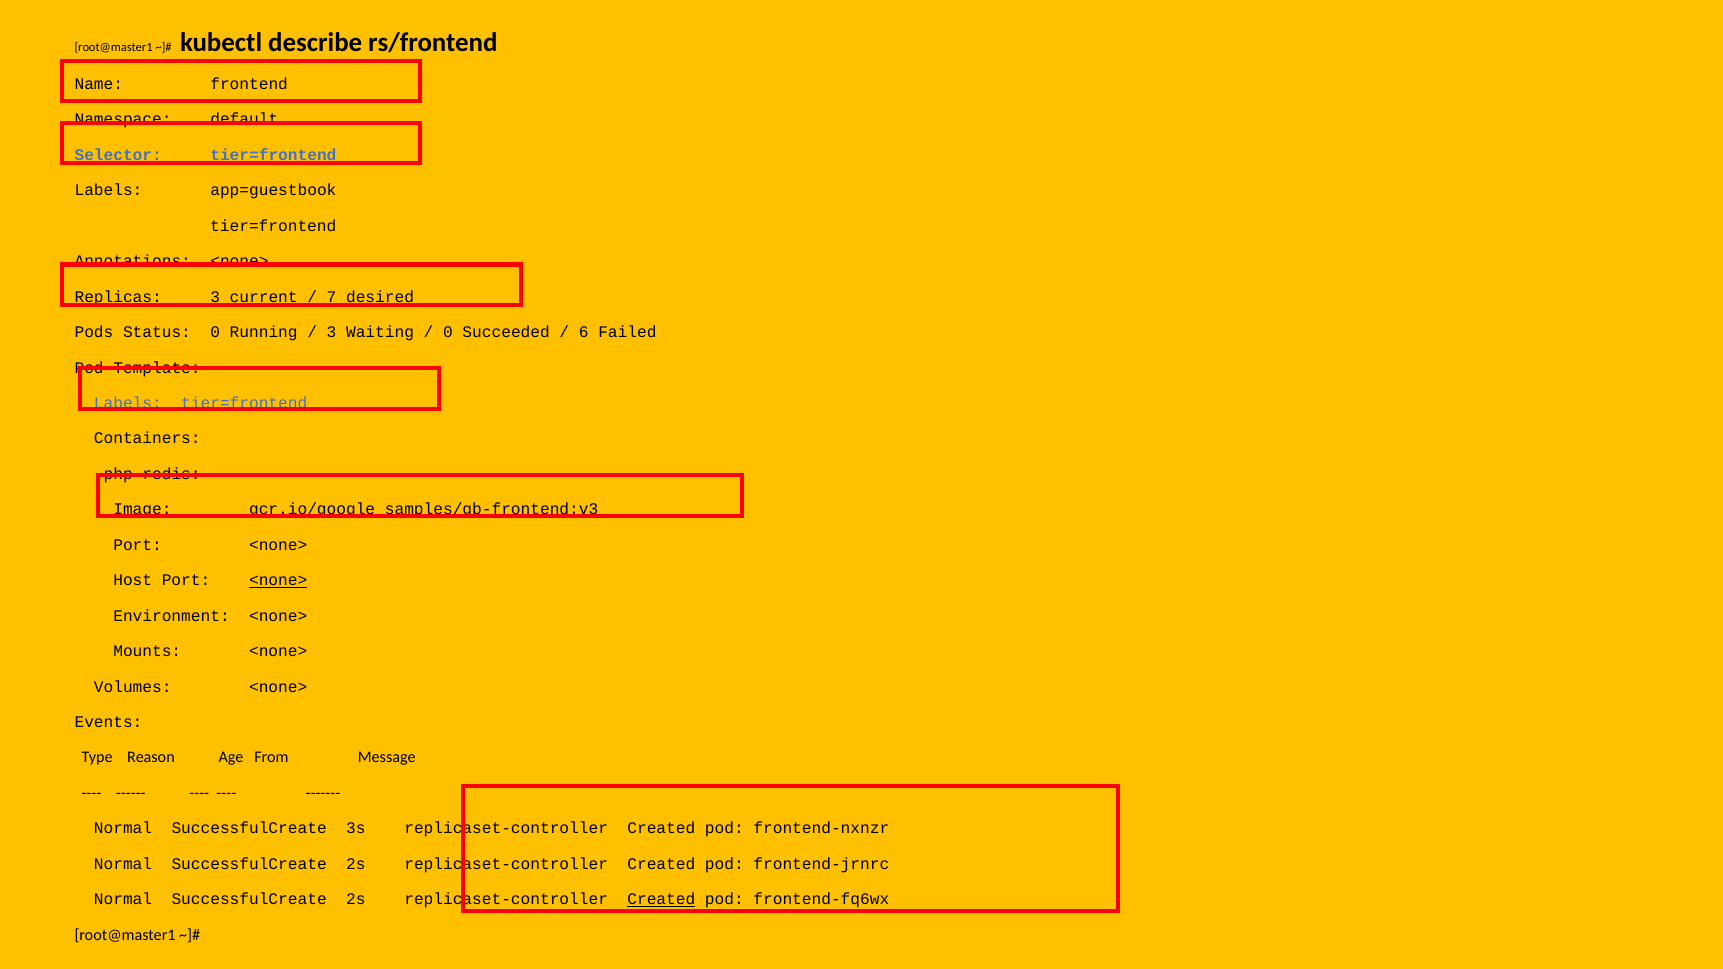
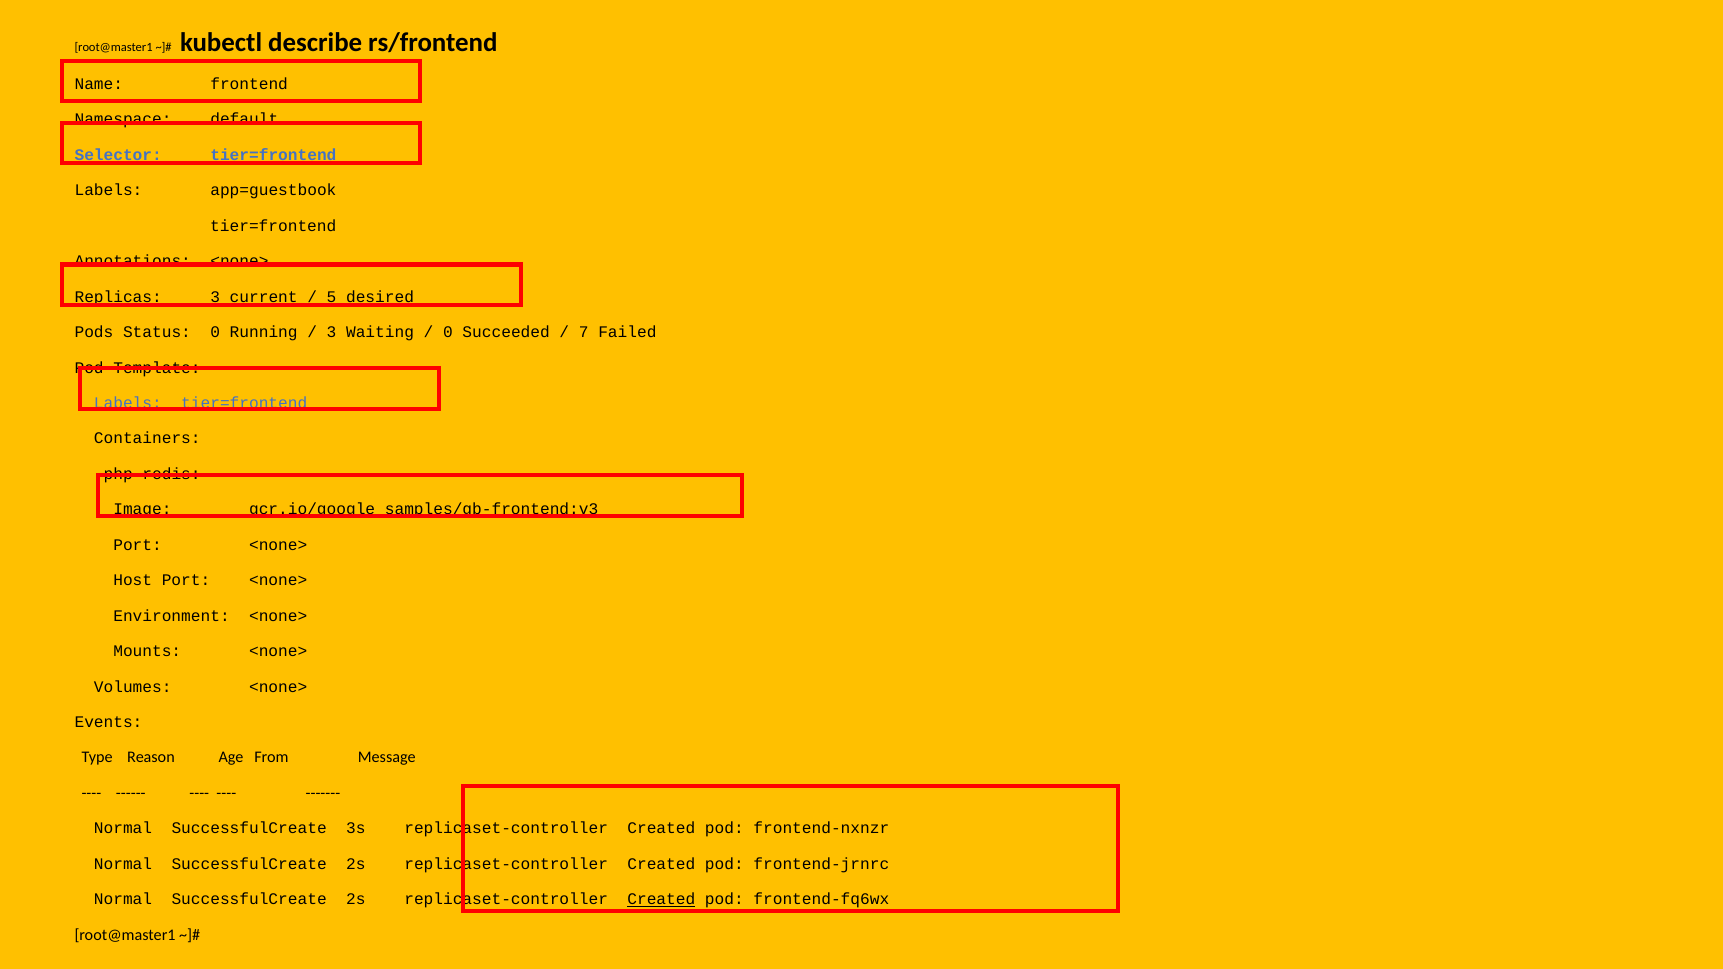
7: 7 -> 5 (332, 297)
6: 6 -> 7 (584, 332)
<none> underline: present -> none (278, 580)
